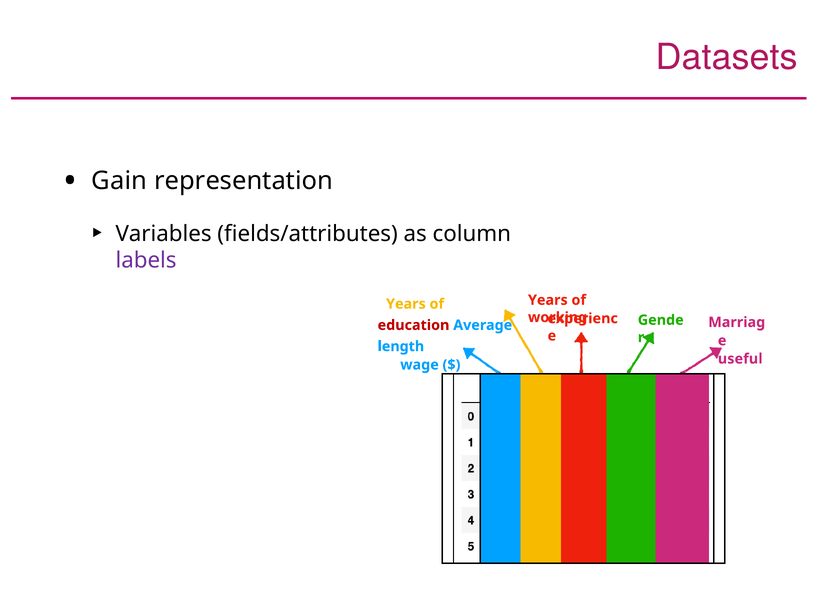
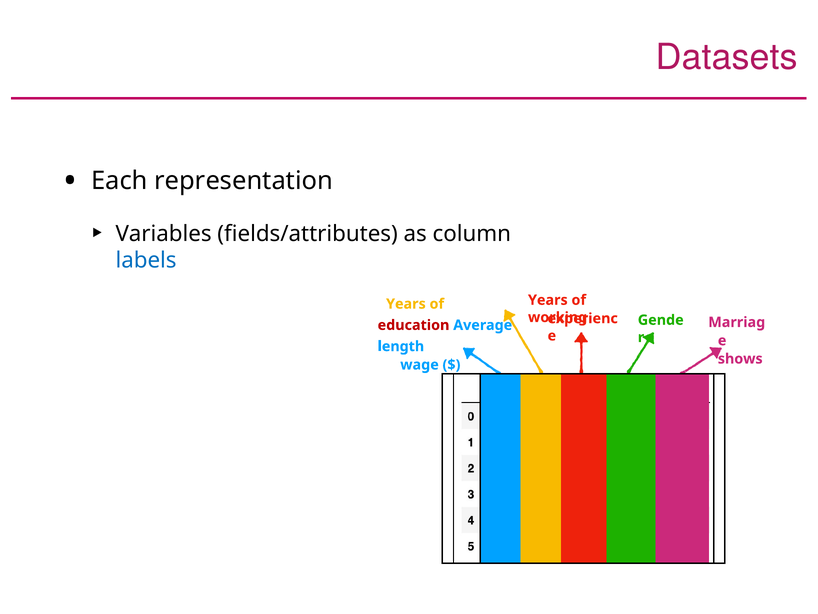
Gain: Gain -> Each (119, 181)
labels colour: purple -> blue (146, 260)
useful: useful -> shows (740, 359)
